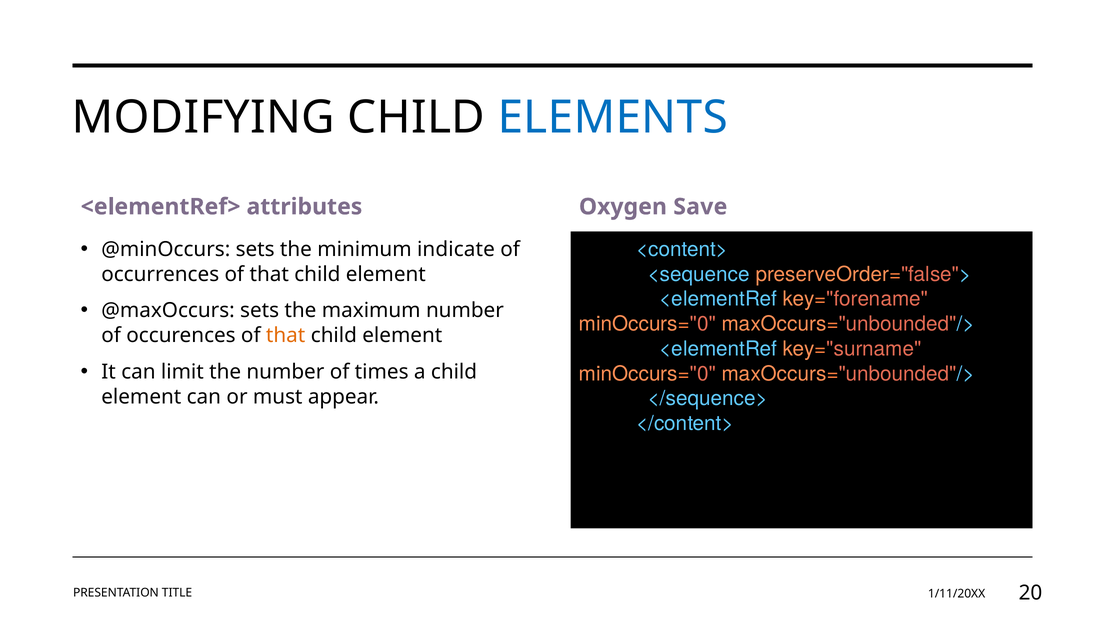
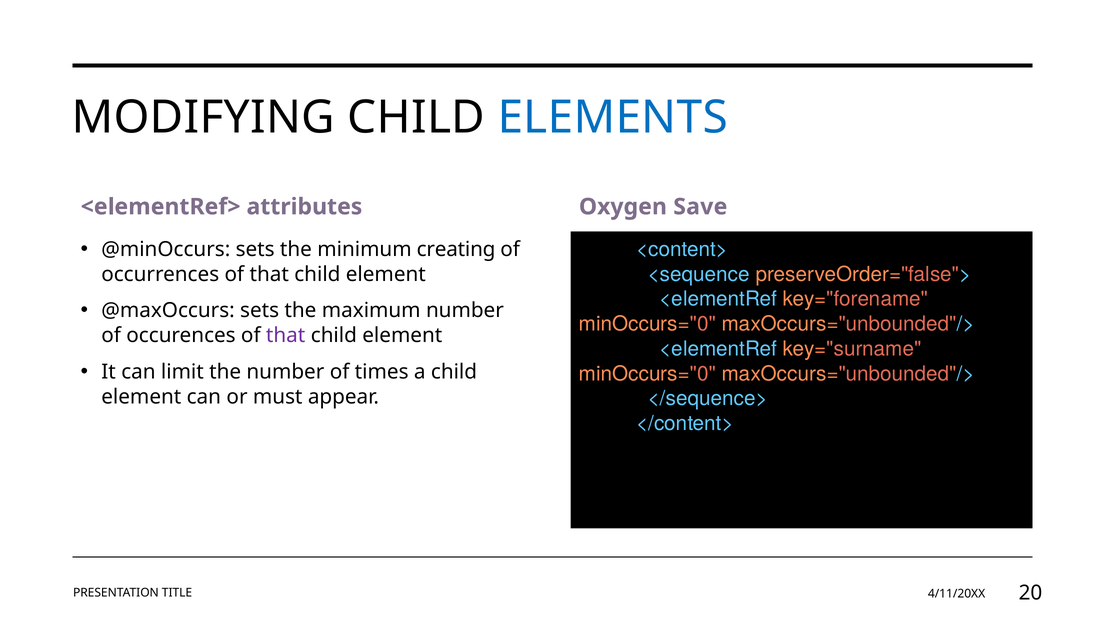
indicate: indicate -> creating (456, 249)
that colour: orange -> purple (286, 335)
1/11/20XX: 1/11/20XX -> 4/11/20XX (957, 593)
